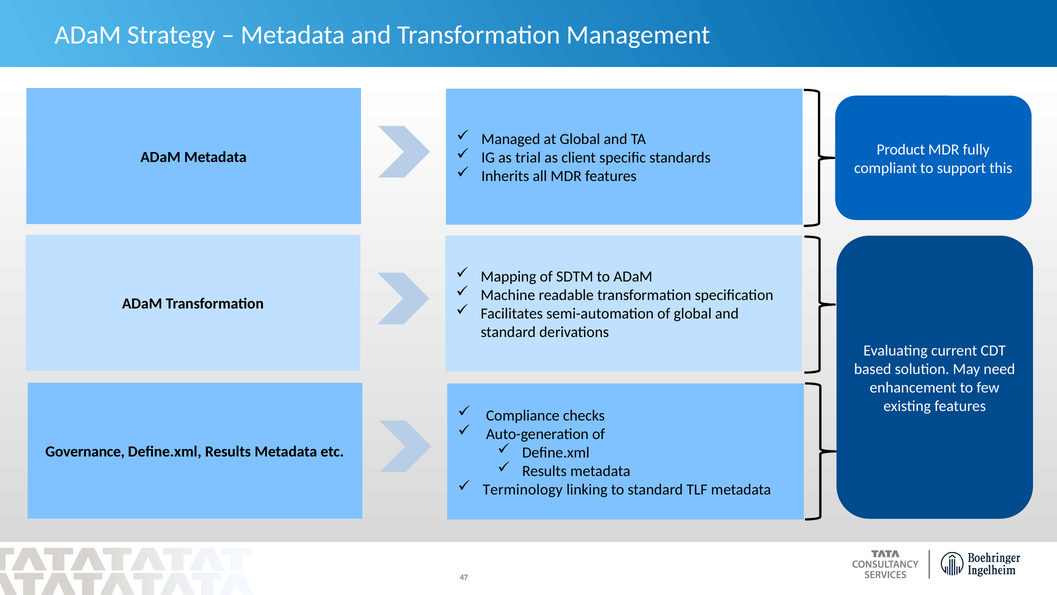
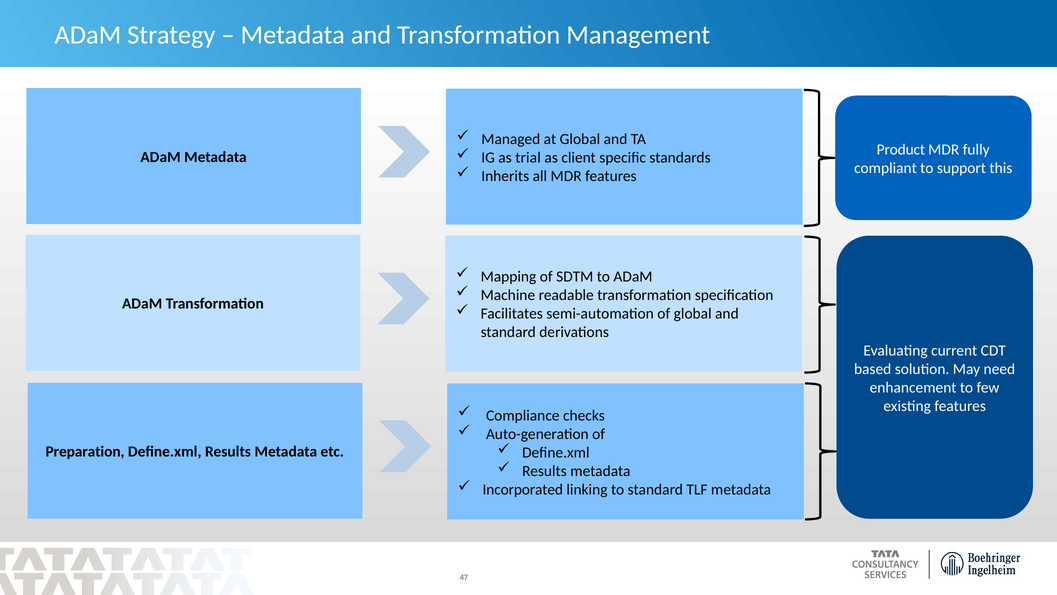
Governance: Governance -> Preparation (85, 451)
Terminology: Terminology -> Incorporated (523, 489)
